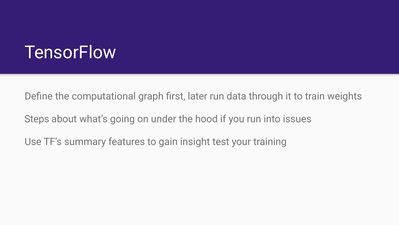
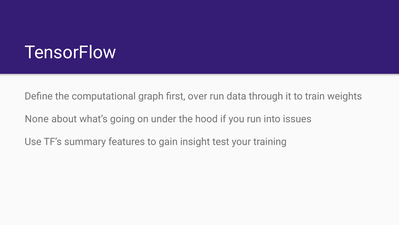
later: later -> over (197, 96)
Steps: Steps -> None (37, 119)
